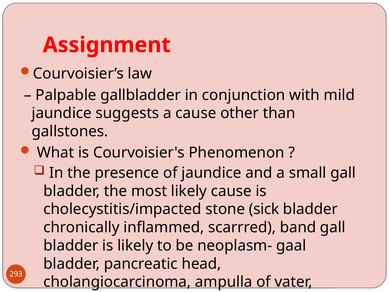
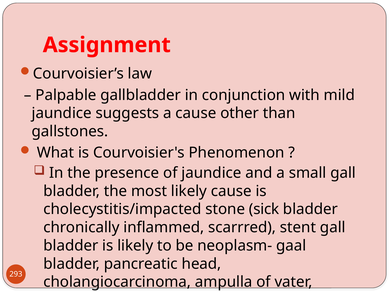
band: band -> stent (298, 227)
